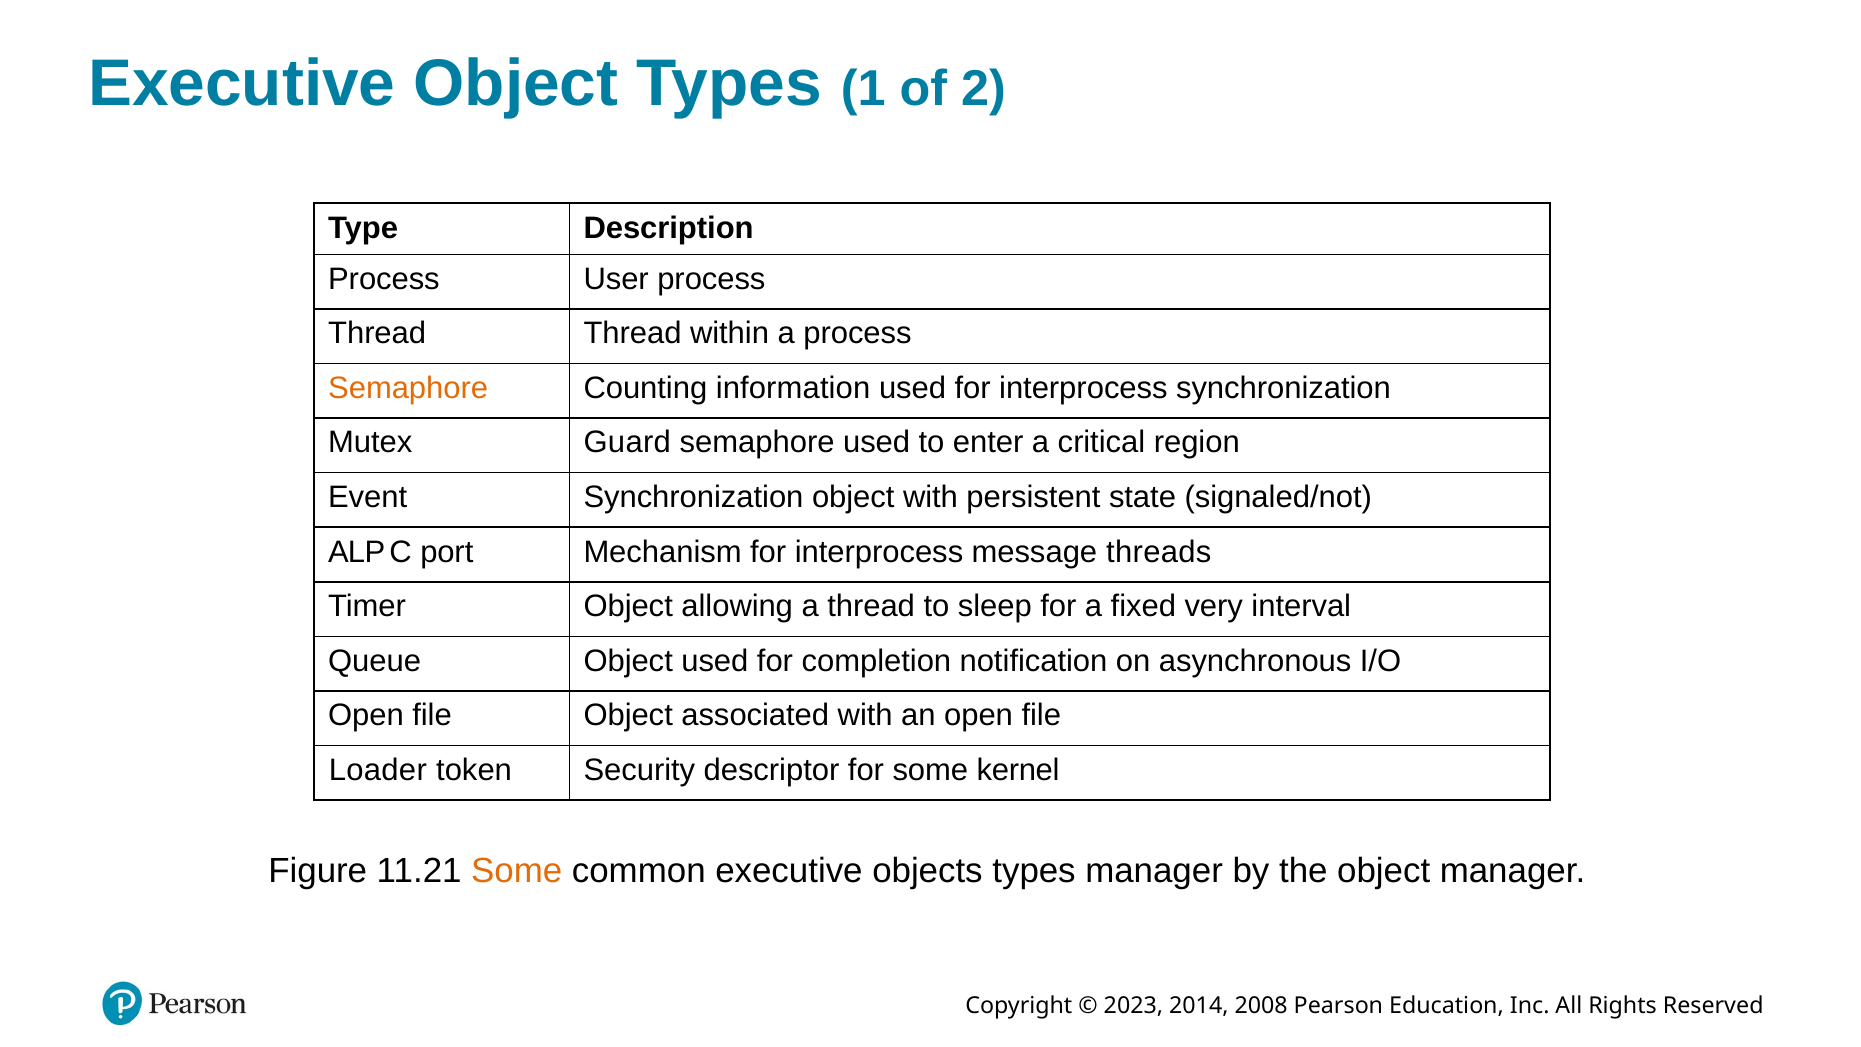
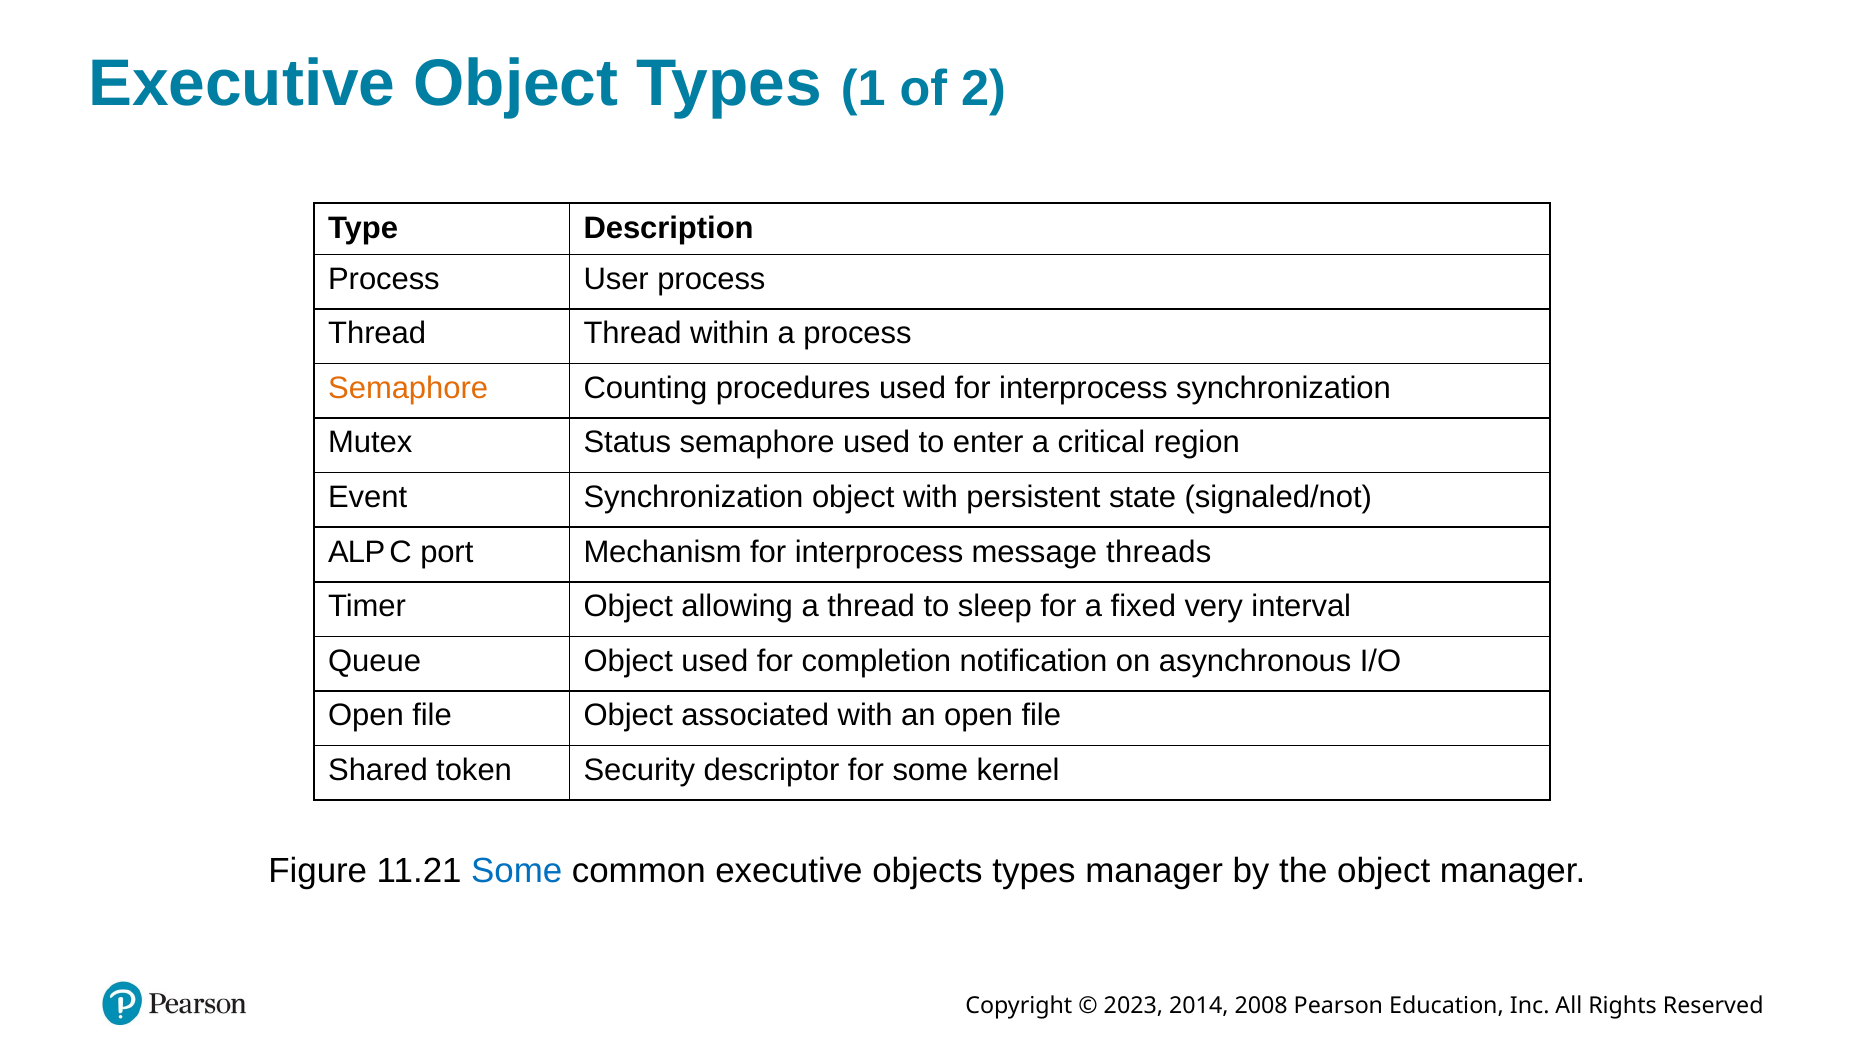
information: information -> procedures (793, 388)
Guard: Guard -> Status (627, 443)
Loader: Loader -> Shared (378, 770)
Some colour: orange -> blue (517, 871)
